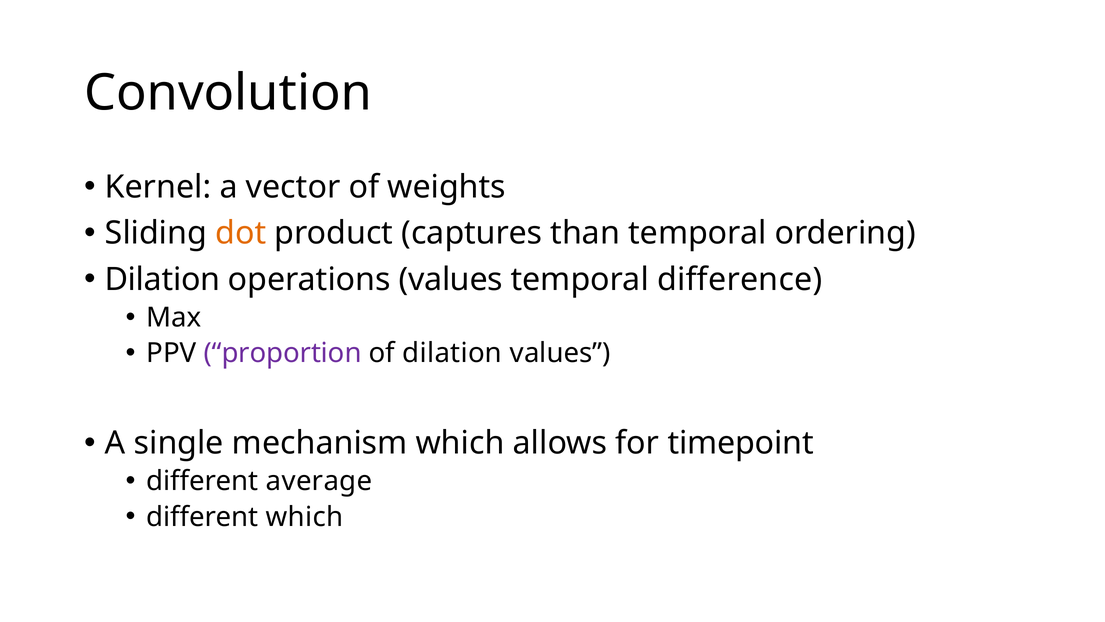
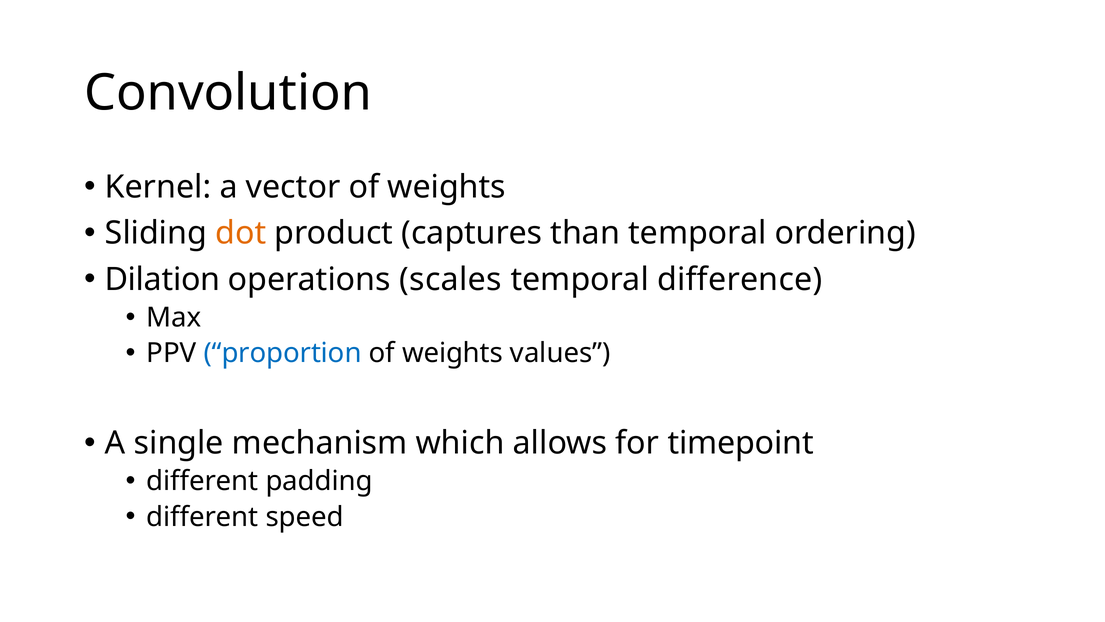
operations values: values -> scales (451, 279)
proportion colour: purple -> blue (283, 353)
dilation: dilation -> weights (452, 353)
average: average -> padding (319, 481)
different which: which -> speed (305, 517)
